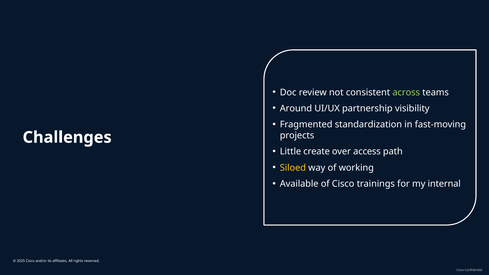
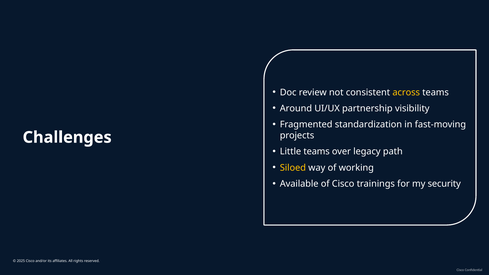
across colour: light green -> yellow (406, 92)
Little create: create -> teams (317, 152)
access: access -> legacy (367, 152)
internal: internal -> security (444, 184)
